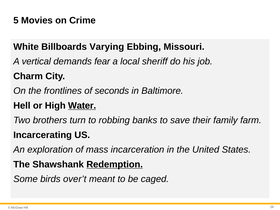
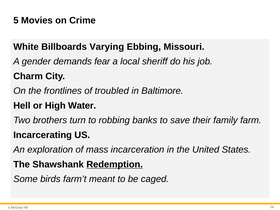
vertical: vertical -> gender (36, 61)
seconds: seconds -> troubled (112, 91)
Water underline: present -> none (82, 106)
over’t: over’t -> farm’t (75, 179)
